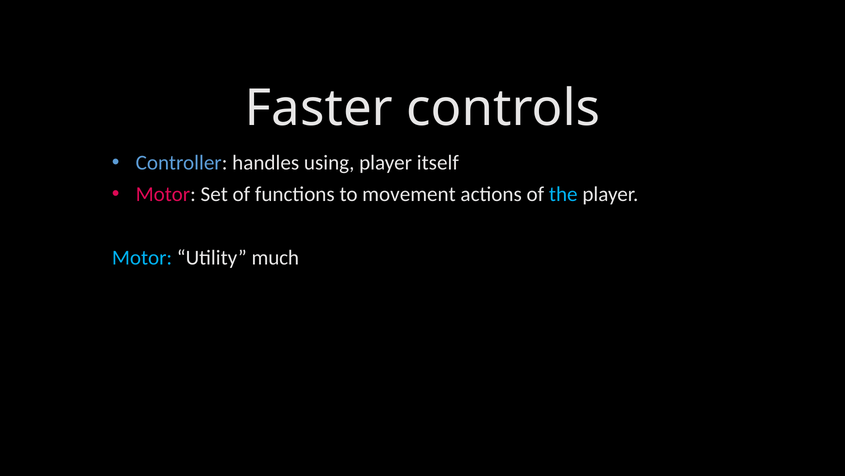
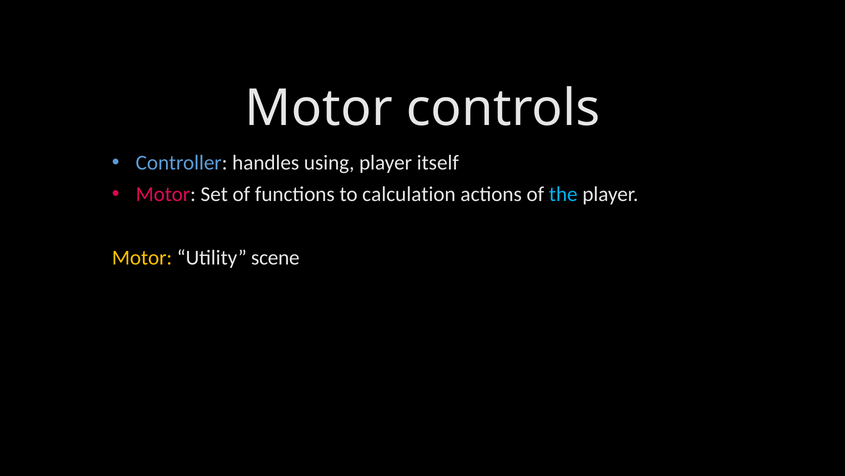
Faster: Faster -> Motor (319, 108)
movement: movement -> calculation (409, 194)
Motor colour: light blue -> yellow (142, 257)
much: much -> scene (275, 257)
